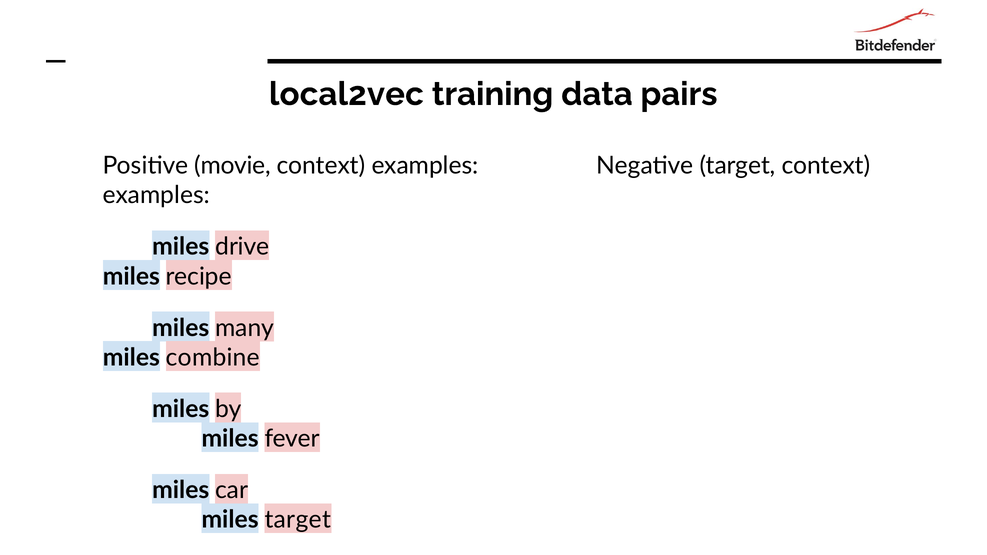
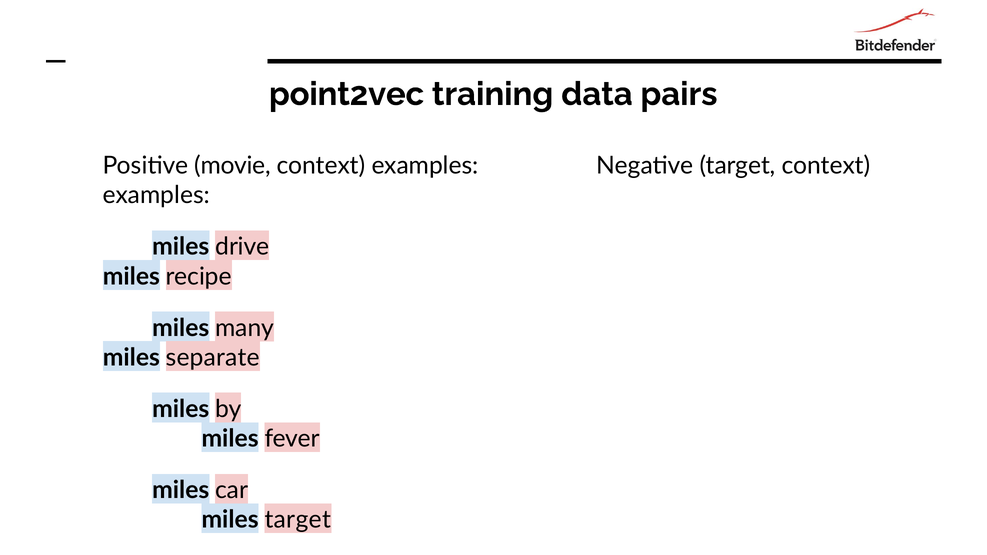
local2vec: local2vec -> point2vec (347, 94)
combine: combine -> separate (213, 358)
